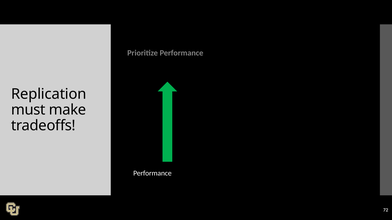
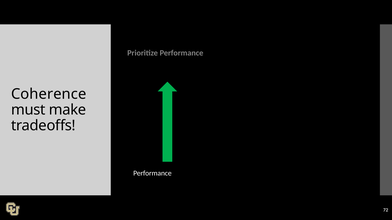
Replication: Replication -> Coherence (49, 94)
